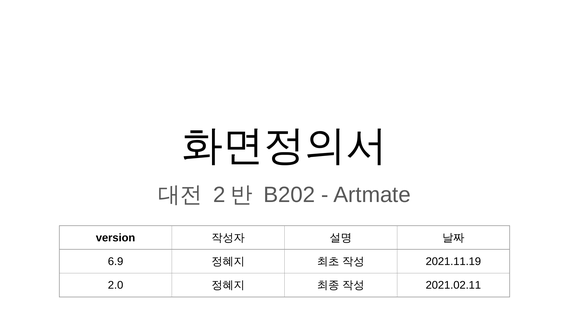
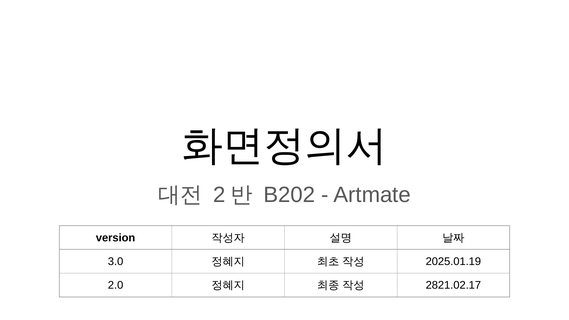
6.9: 6.9 -> 3.0 (116, 262)
2021.11.19: 2021.11.19 -> 2025.01.19 (453, 262)
2021.02.11: 2021.02.11 -> 2821.02.17 (453, 285)
